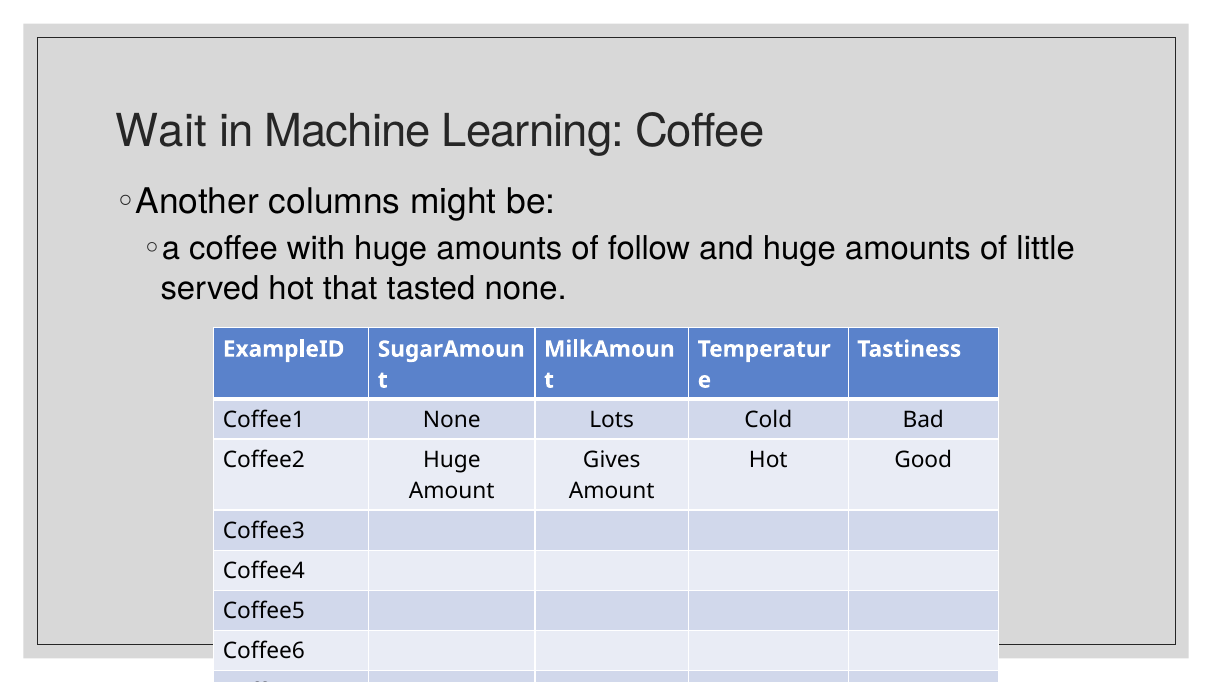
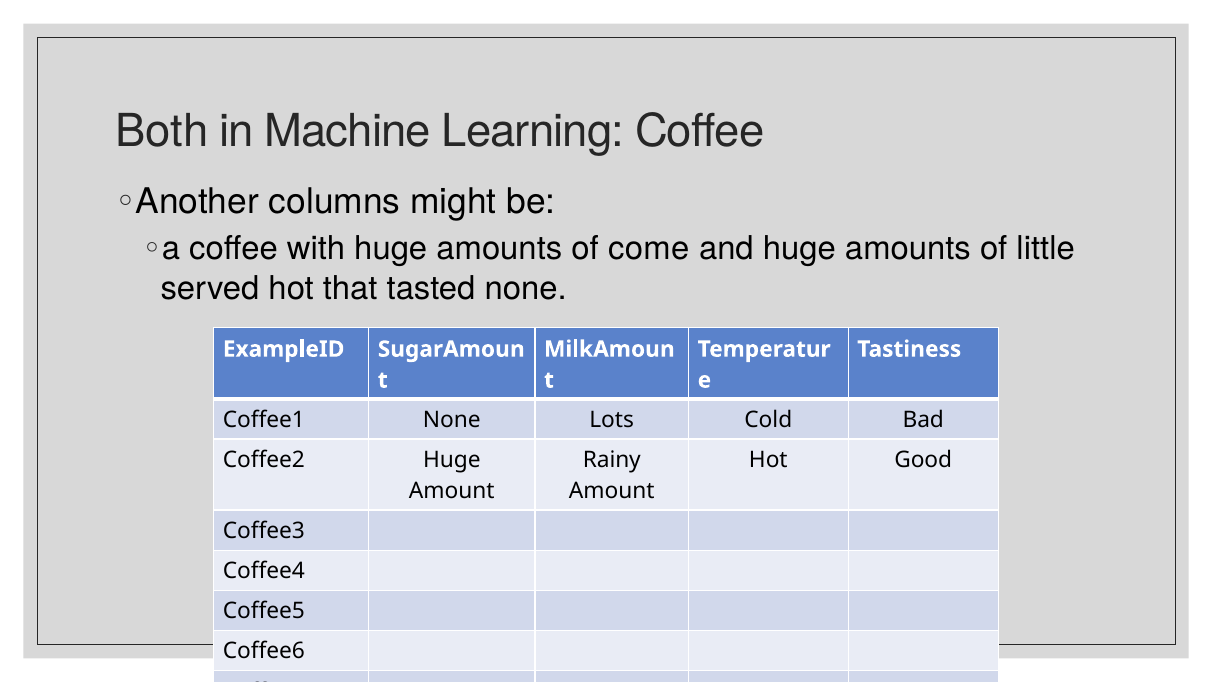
Wait: Wait -> Both (162, 132)
follow: follow -> come (649, 249)
Gives: Gives -> Rainy (612, 460)
